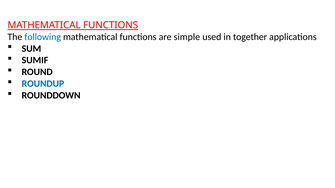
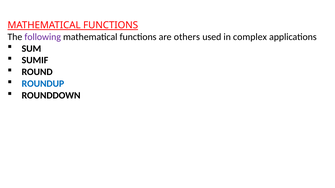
following colour: blue -> purple (43, 37)
simple: simple -> others (187, 37)
together: together -> complex (250, 37)
